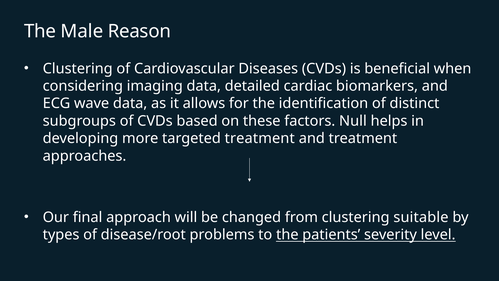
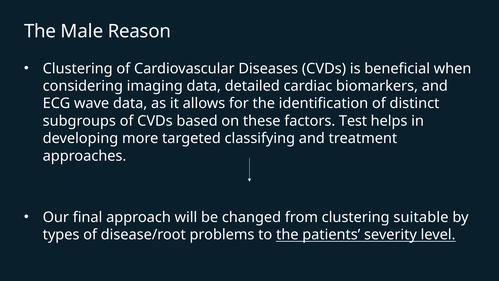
Null: Null -> Test (353, 121)
targeted treatment: treatment -> classifying (260, 138)
